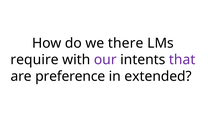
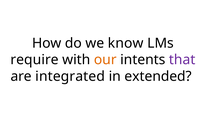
there: there -> know (126, 43)
our colour: purple -> orange (105, 60)
preference: preference -> integrated (70, 76)
